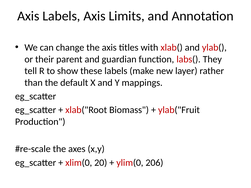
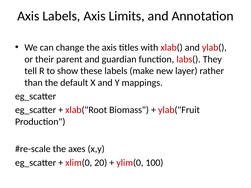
206: 206 -> 100 (154, 163)
